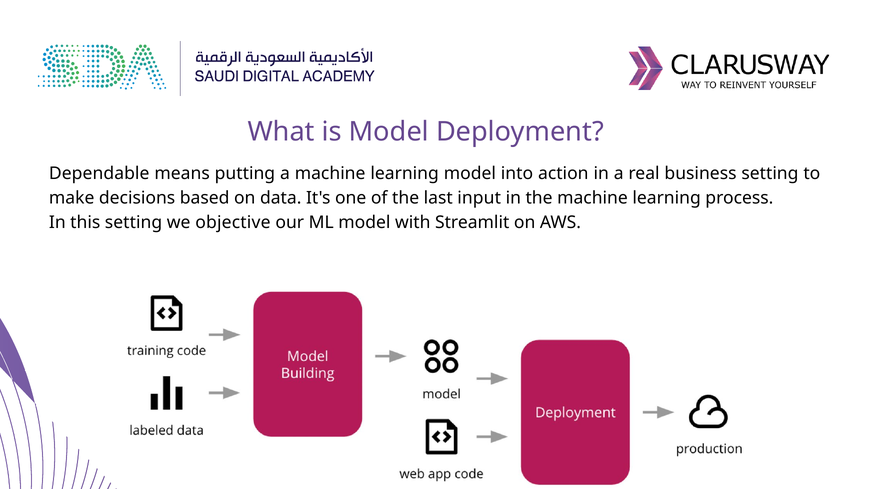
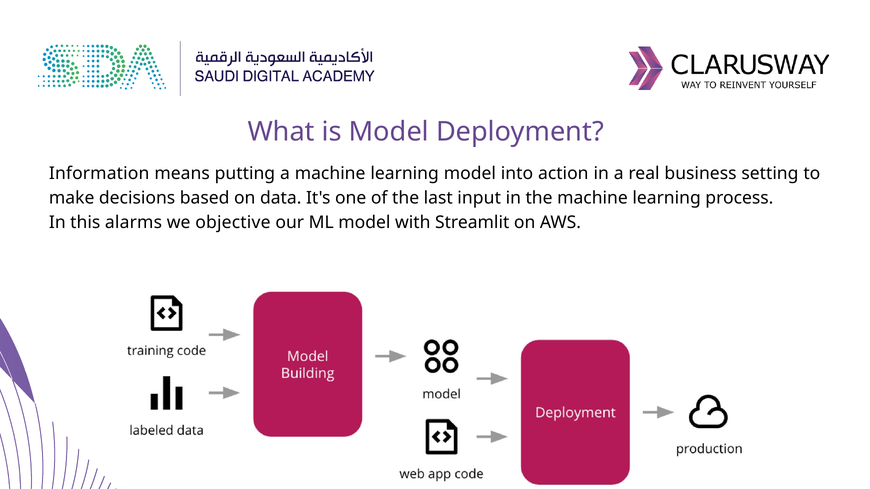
Dependable: Dependable -> Information (99, 174)
this setting: setting -> alarms (133, 223)
